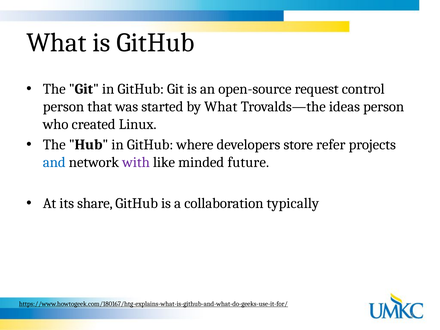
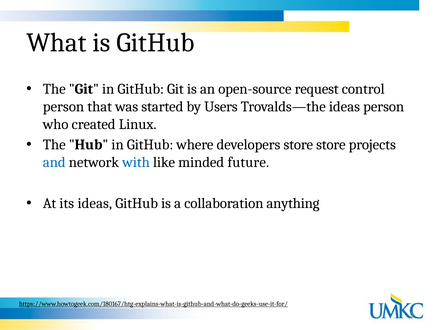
by What: What -> Users (221, 107)
store refer: refer -> store (331, 145)
with colour: purple -> blue (136, 162)
its share: share -> ideas (95, 203)
typically: typically -> anything (293, 203)
